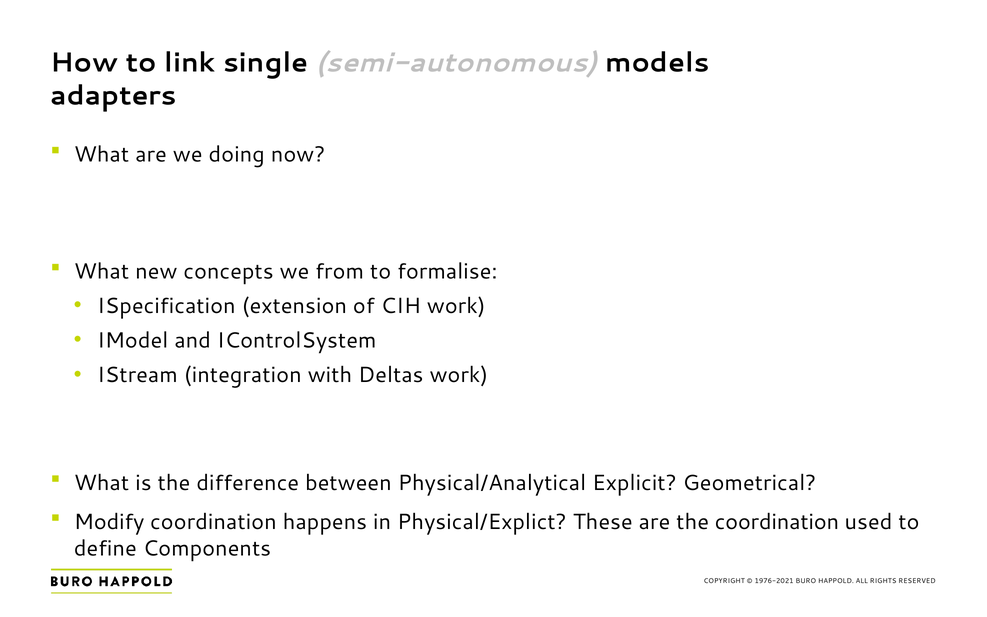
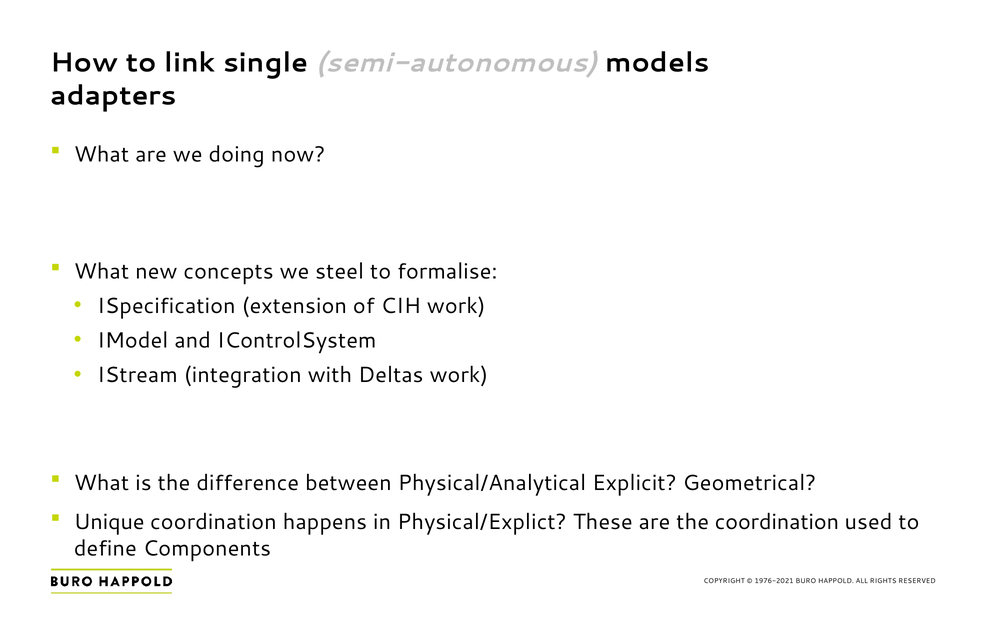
from: from -> steel (340, 271)
Modify: Modify -> Unique (109, 522)
